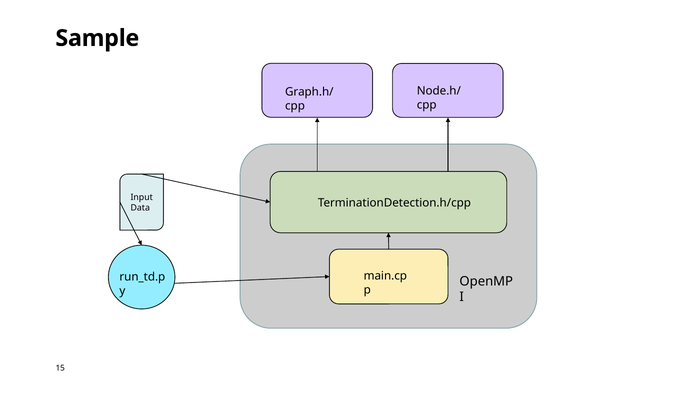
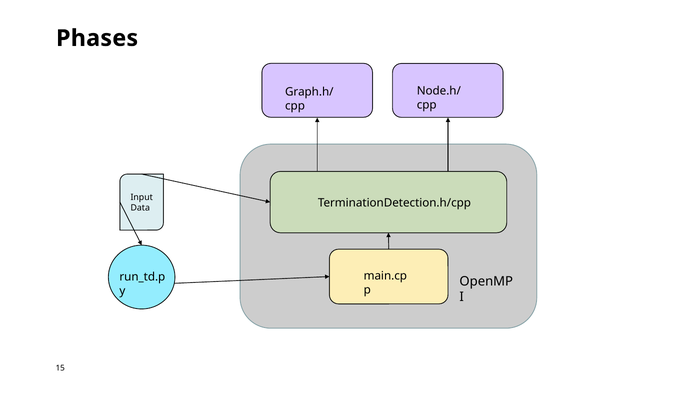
Sample: Sample -> Phases (97, 38)
